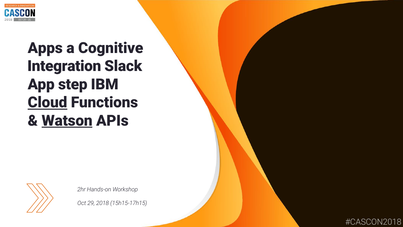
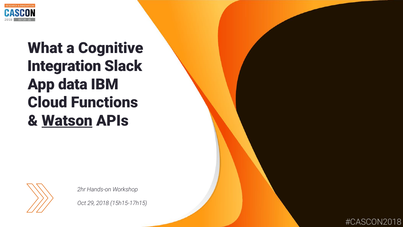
Apps: Apps -> What (45, 48)
step: step -> data (73, 84)
Cloud underline: present -> none (47, 102)
